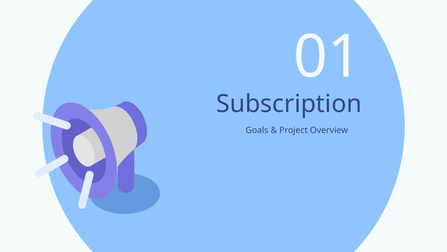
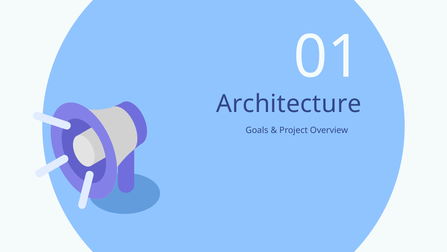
Subscription: Subscription -> Architecture (289, 104)
